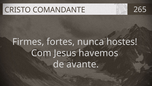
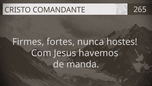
avante: avante -> manda (83, 64)
